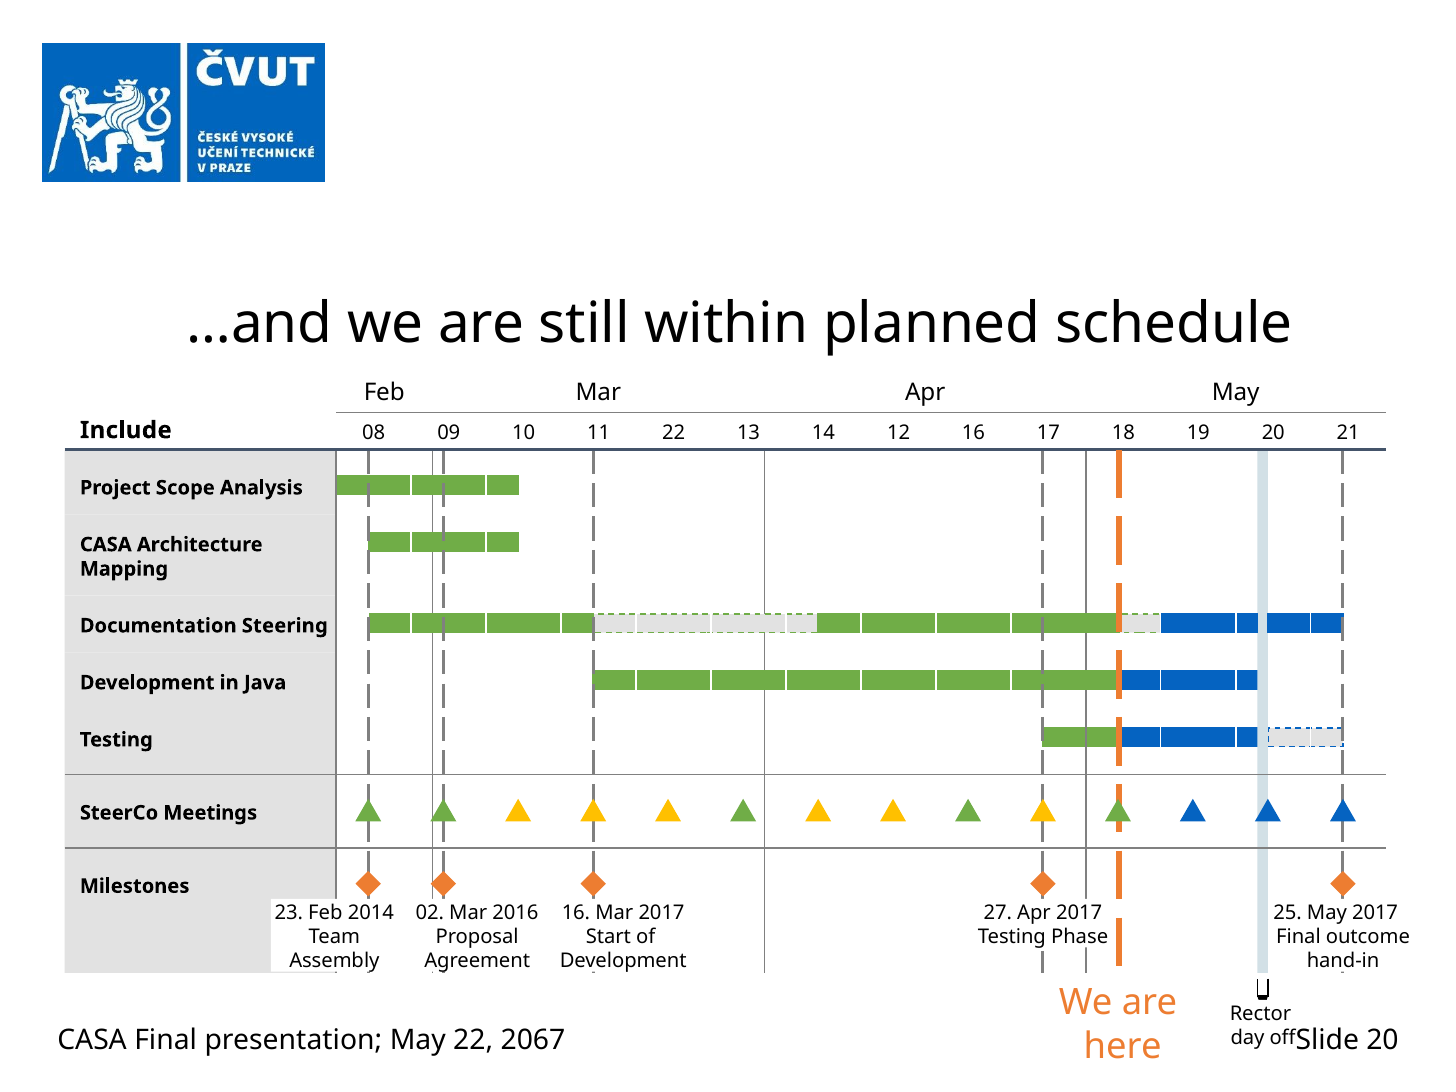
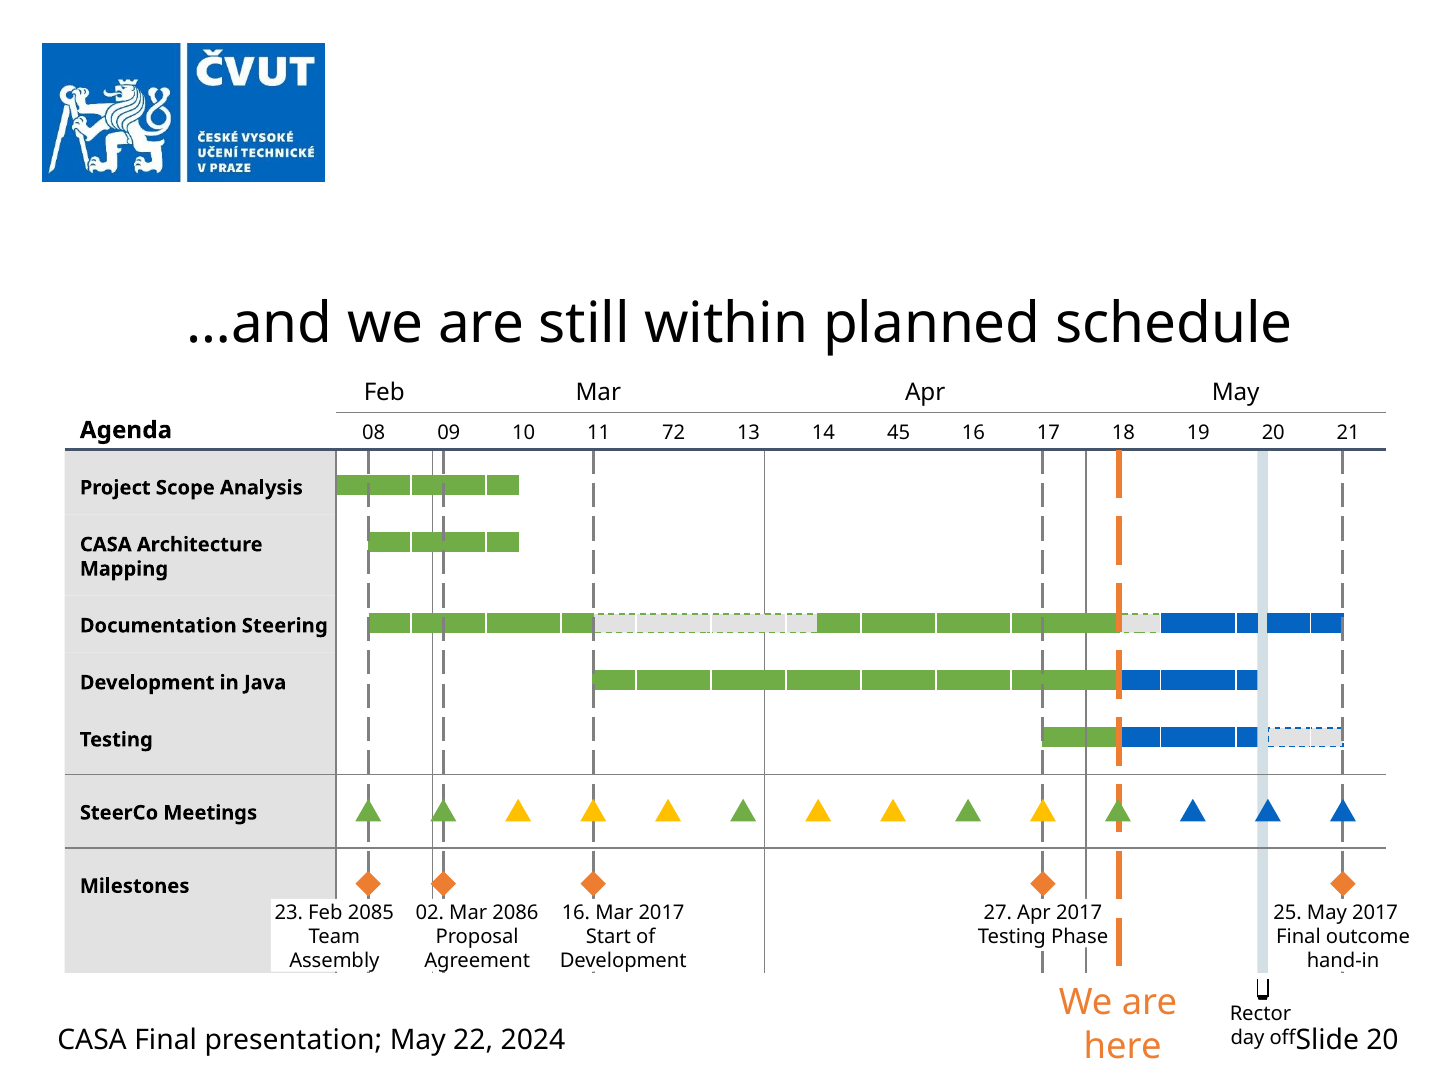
Include: Include -> Agenda (126, 430)
11 22: 22 -> 72 (674, 432)
12: 12 -> 45 (899, 432)
2014: 2014 -> 2085 (371, 912)
2016: 2016 -> 2086 (515, 912)
2067: 2067 -> 2024 (533, 1040)
